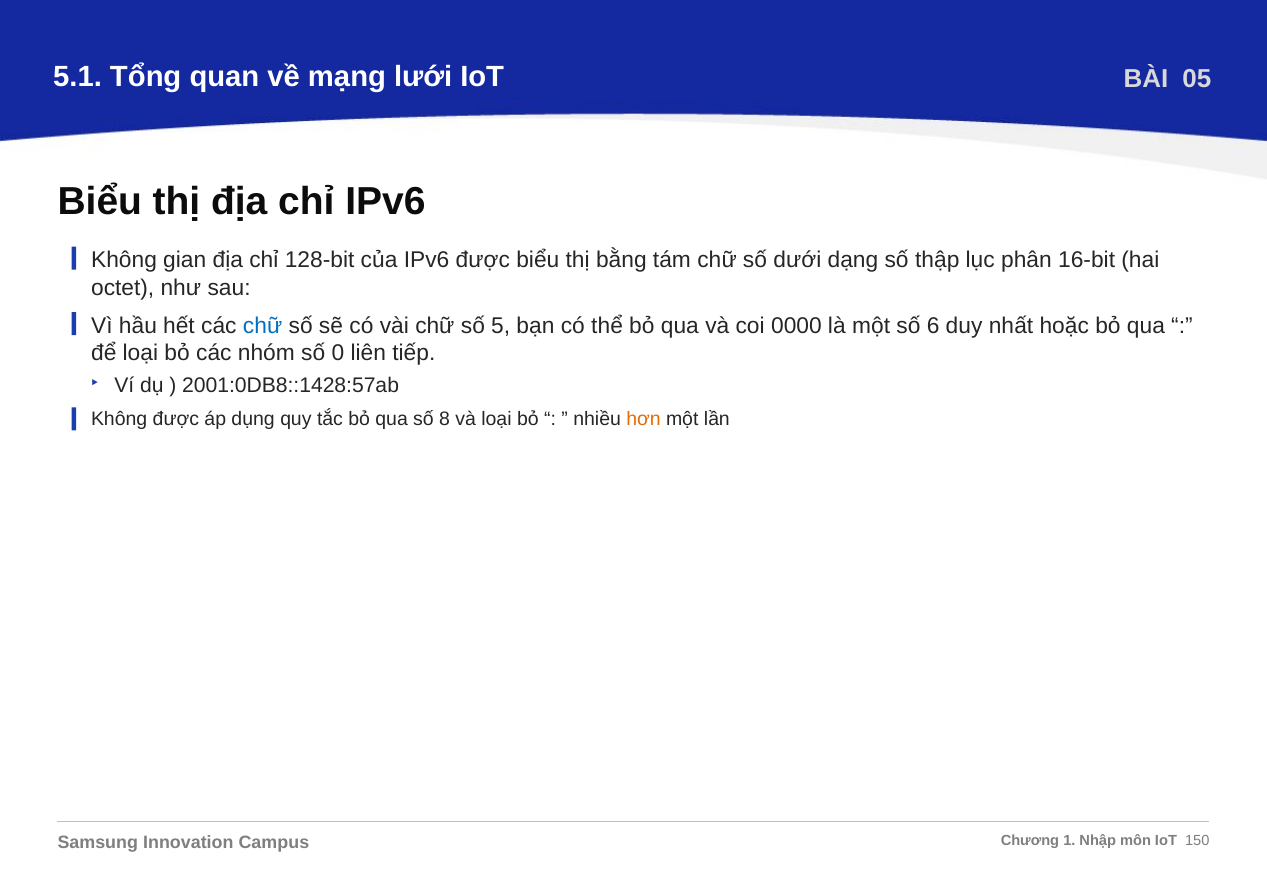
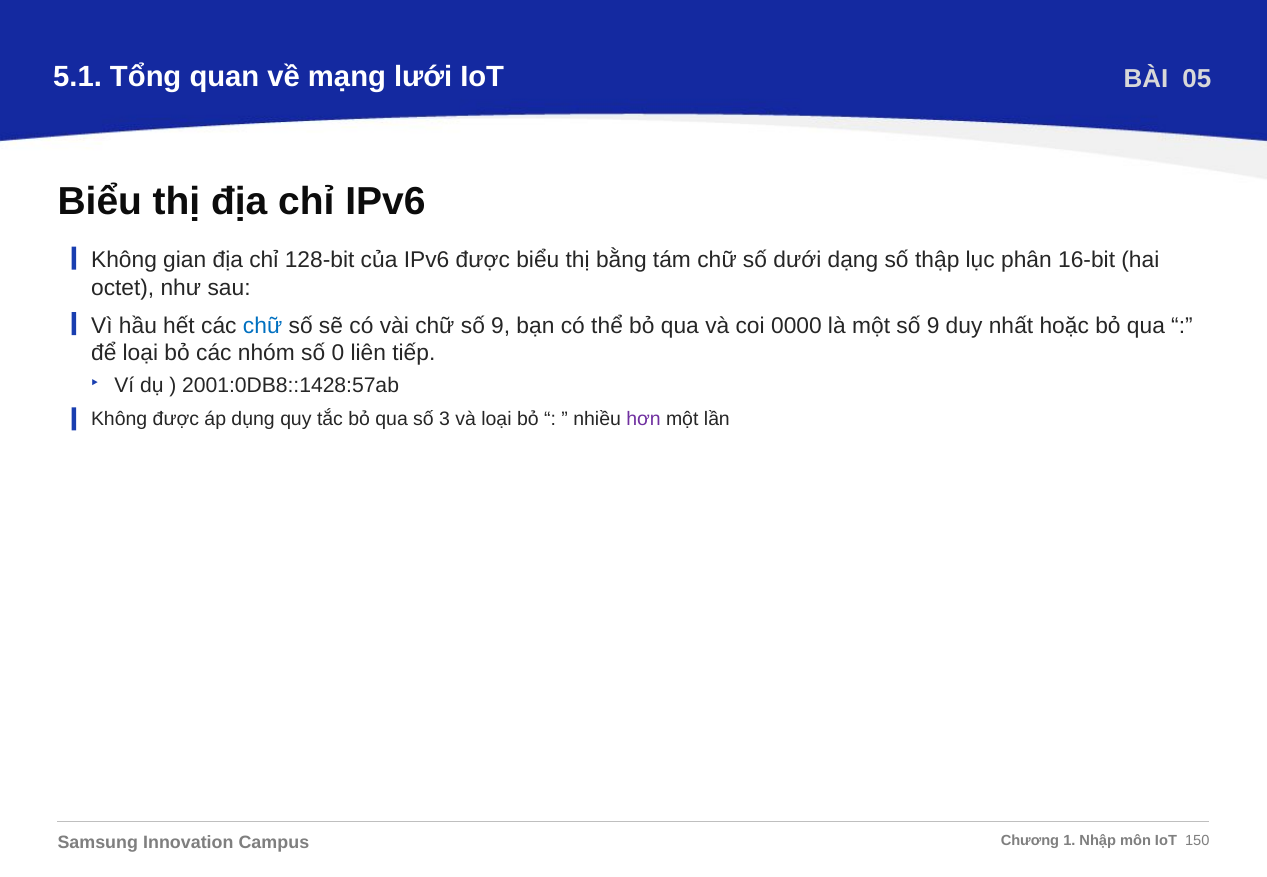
chữ số 5: 5 -> 9 (501, 326)
một số 6: 6 -> 9 (933, 326)
8: 8 -> 3 (445, 419)
hơn colour: orange -> purple (644, 419)
